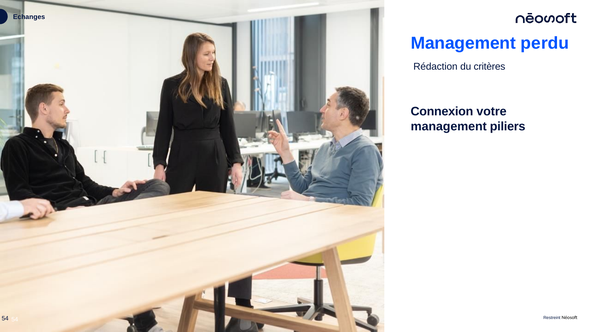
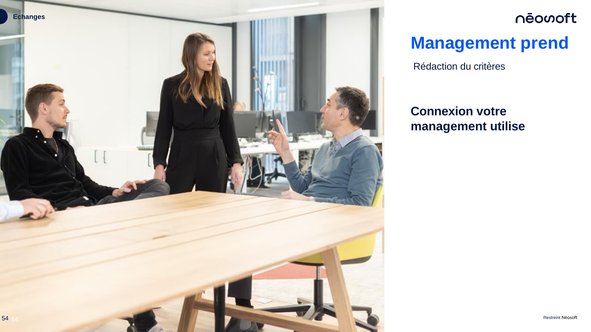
perdu: perdu -> prend (545, 43)
piliers: piliers -> utilise (508, 126)
